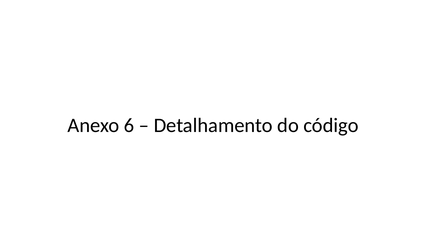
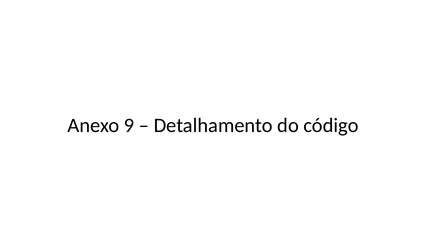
6: 6 -> 9 (129, 126)
